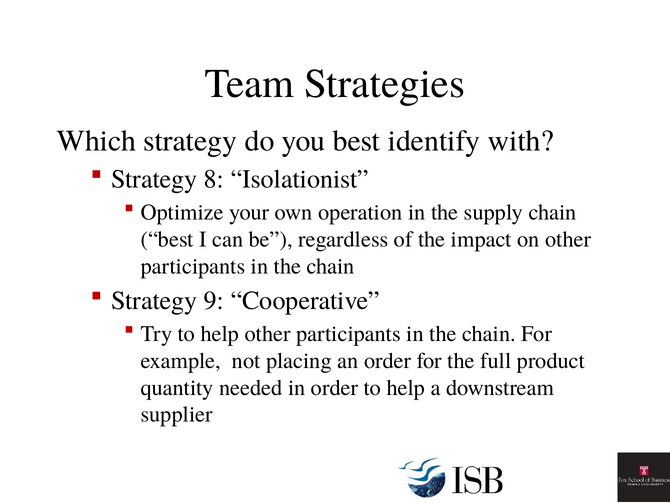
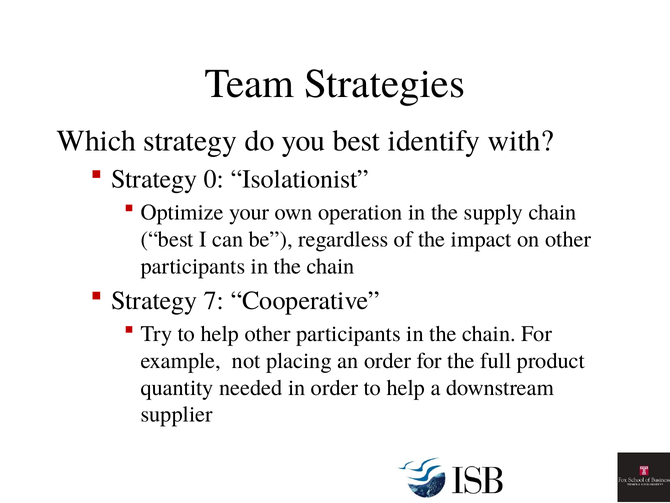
8: 8 -> 0 (214, 179)
9: 9 -> 7 (214, 300)
